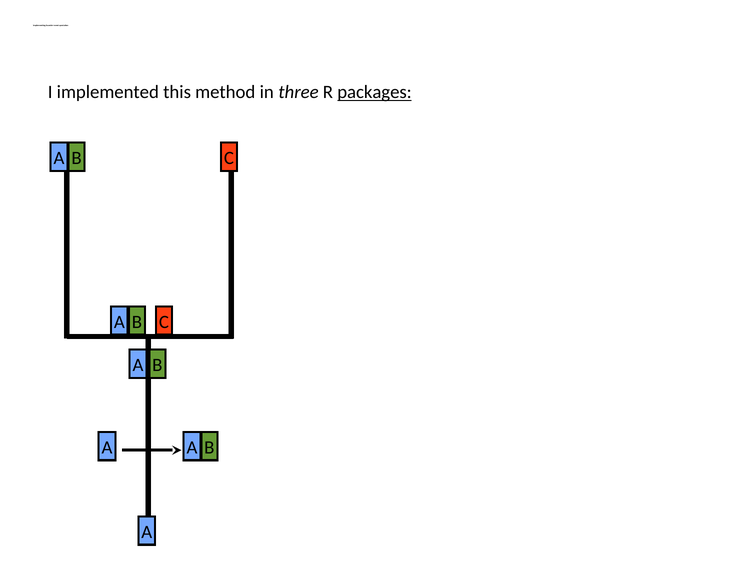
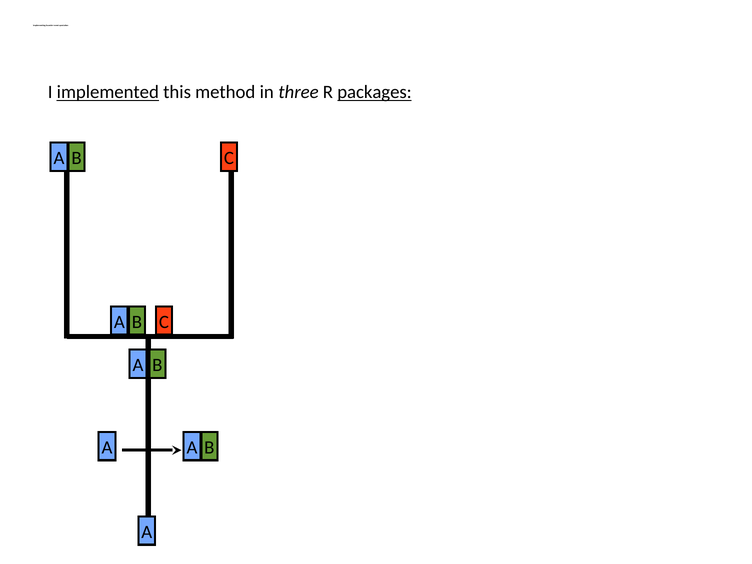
implemented underline: none -> present (108, 92)
